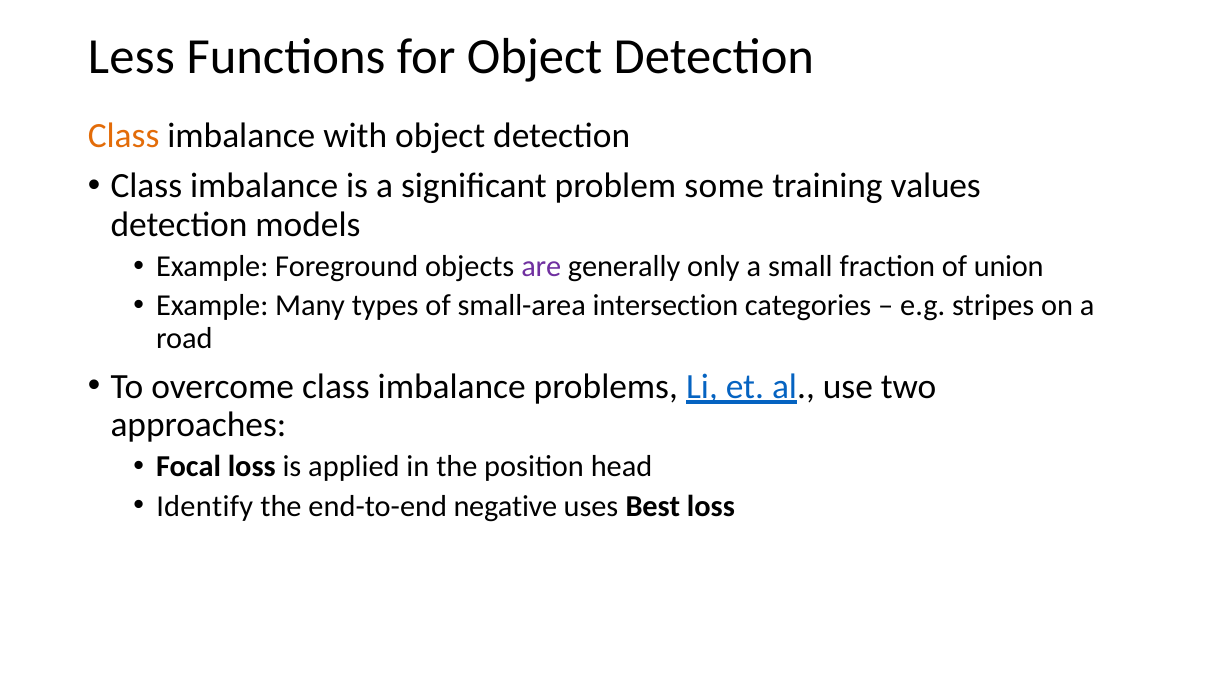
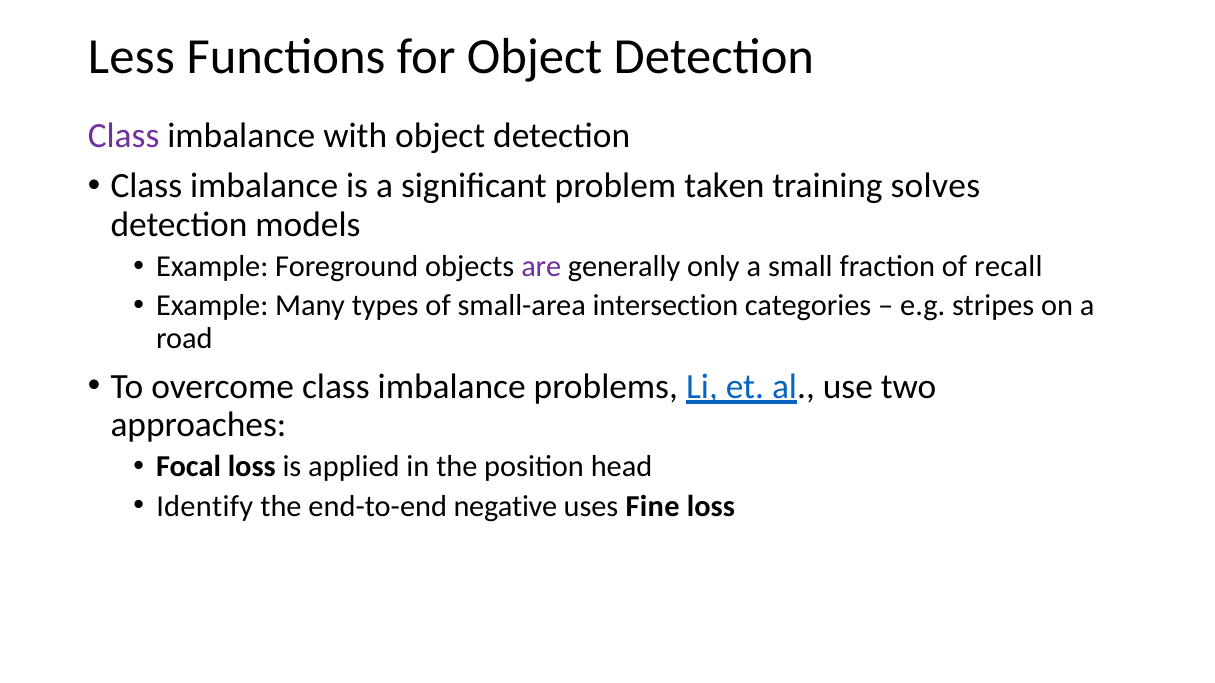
Class colour: orange -> purple (124, 135)
some: some -> taken (724, 186)
values: values -> solves (935, 186)
union: union -> recall (1008, 266)
Best: Best -> Fine (653, 506)
